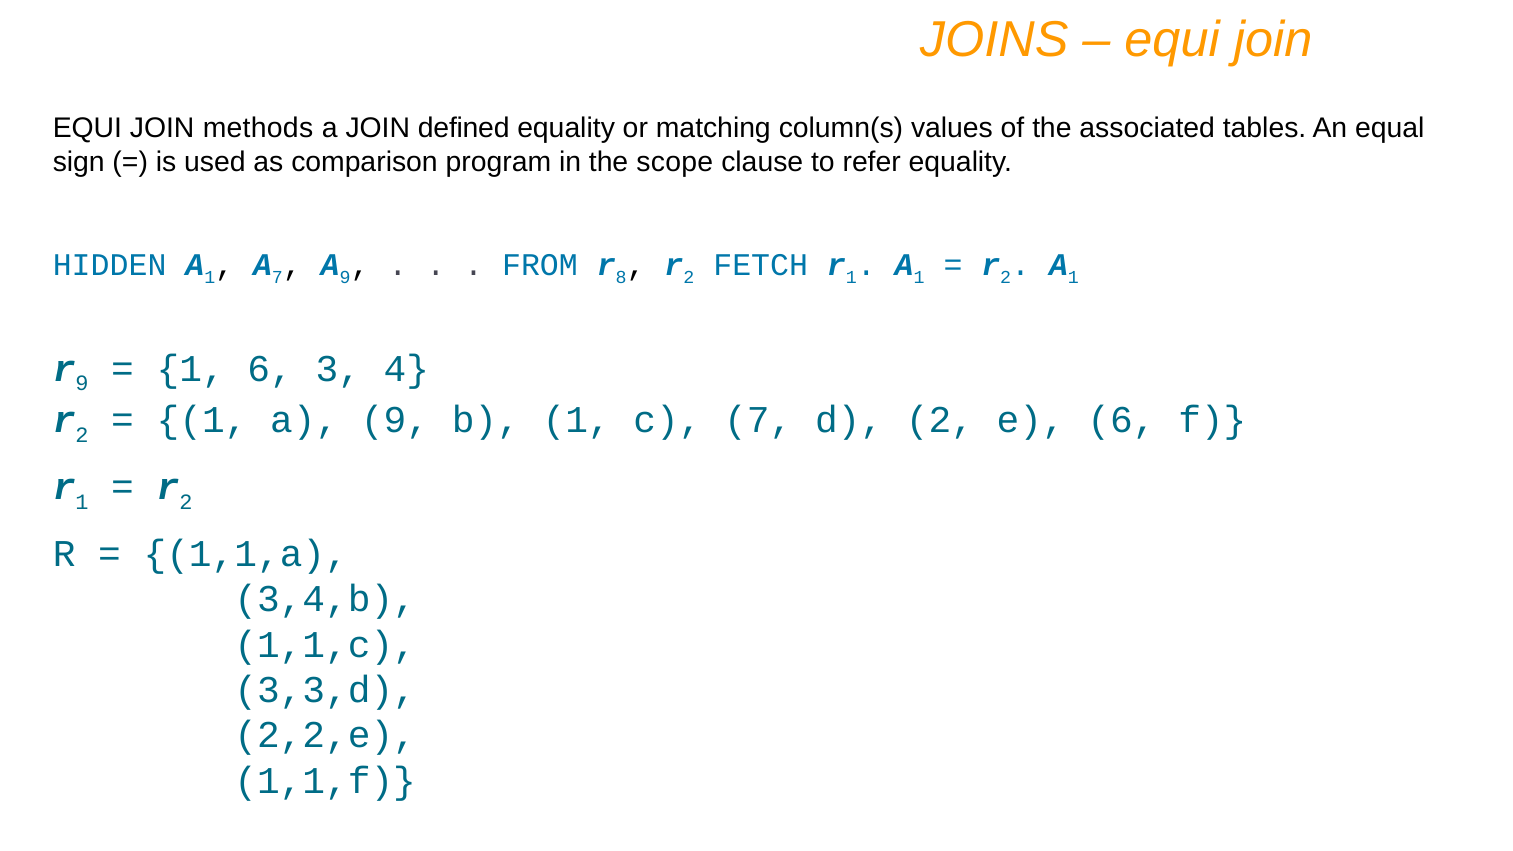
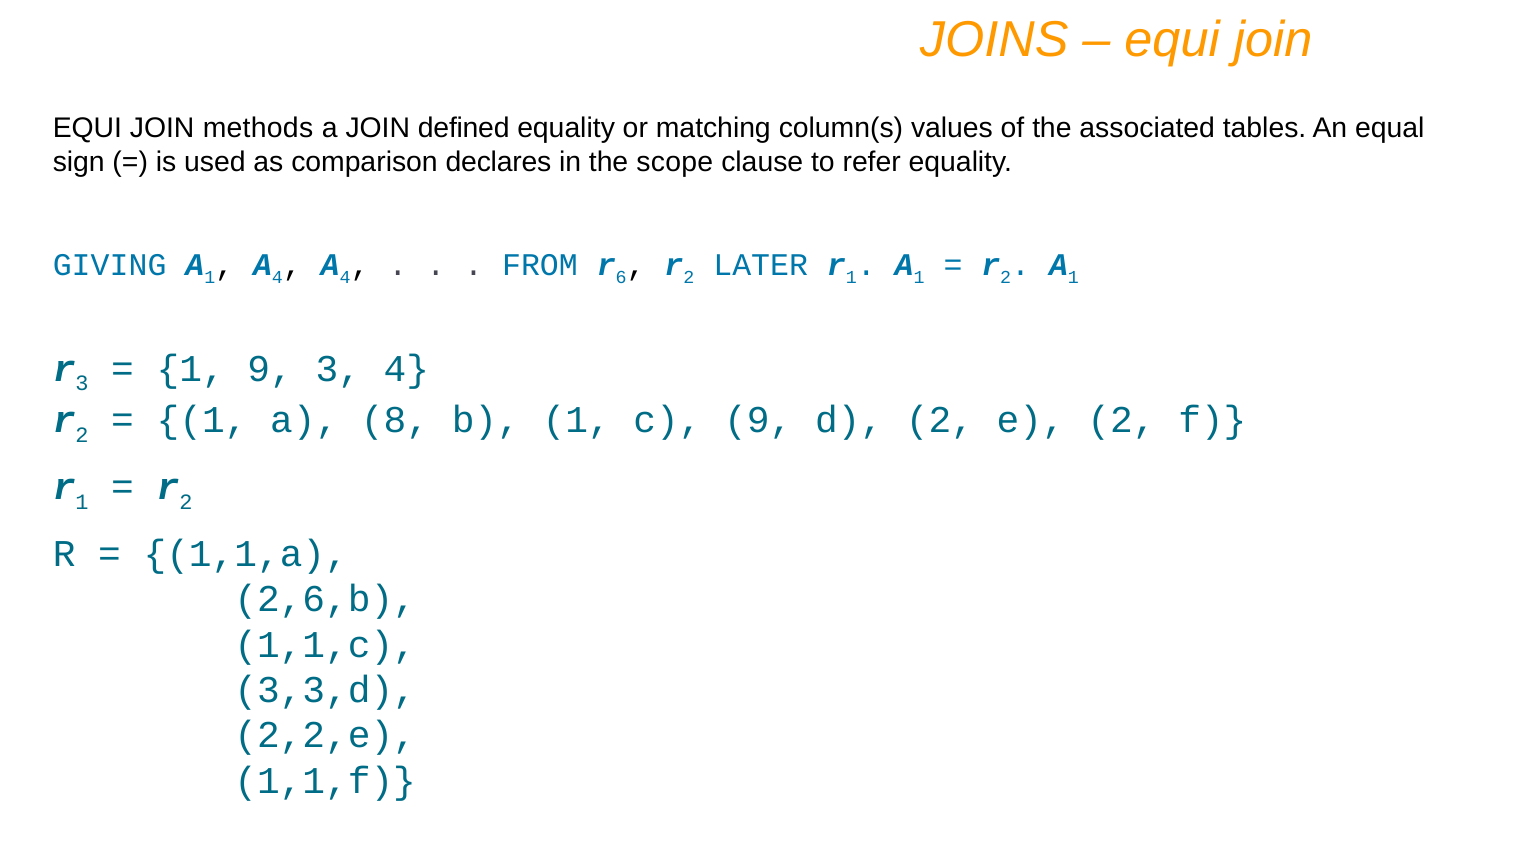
program: program -> declares (499, 163)
HIDDEN: HIDDEN -> GIVING (110, 265)
7: 7 -> 4 (277, 278)
9: 9 -> 4 (345, 278)
8: 8 -> 6 (621, 278)
FETCH: FETCH -> LATER (761, 265)
r 9: 9 -> 3 (82, 383)
1 6: 6 -> 9 (270, 369)
1 a 9: 9 -> 8 (395, 420)
c 7: 7 -> 9 (758, 420)
e 6: 6 -> 2 (1121, 420)
3,4,b: 3,4,b -> 2,6,b (325, 599)
